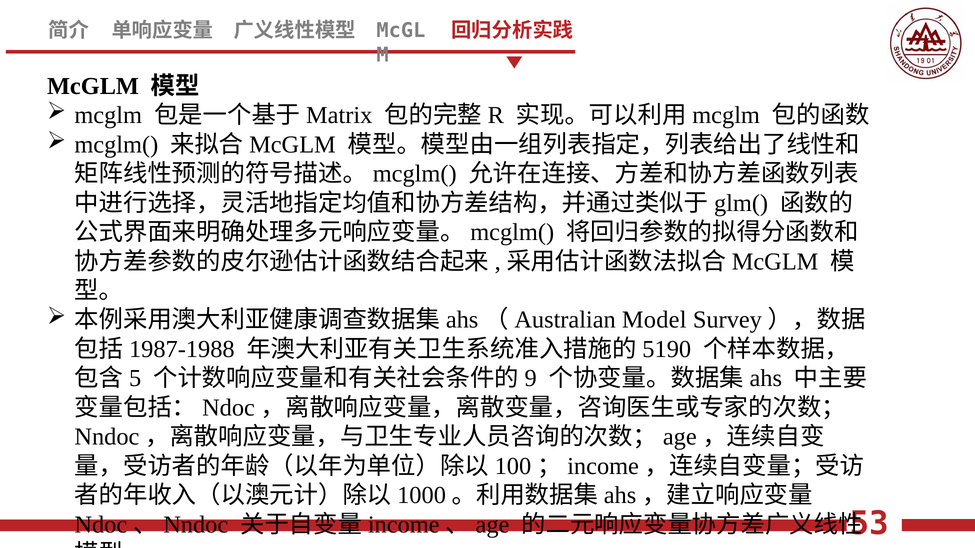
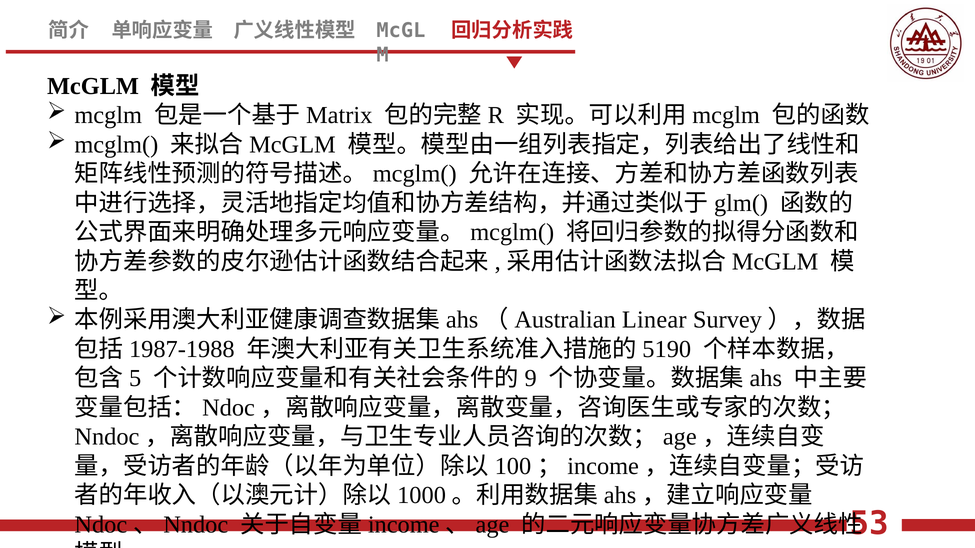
Model: Model -> Linear (654, 320)
